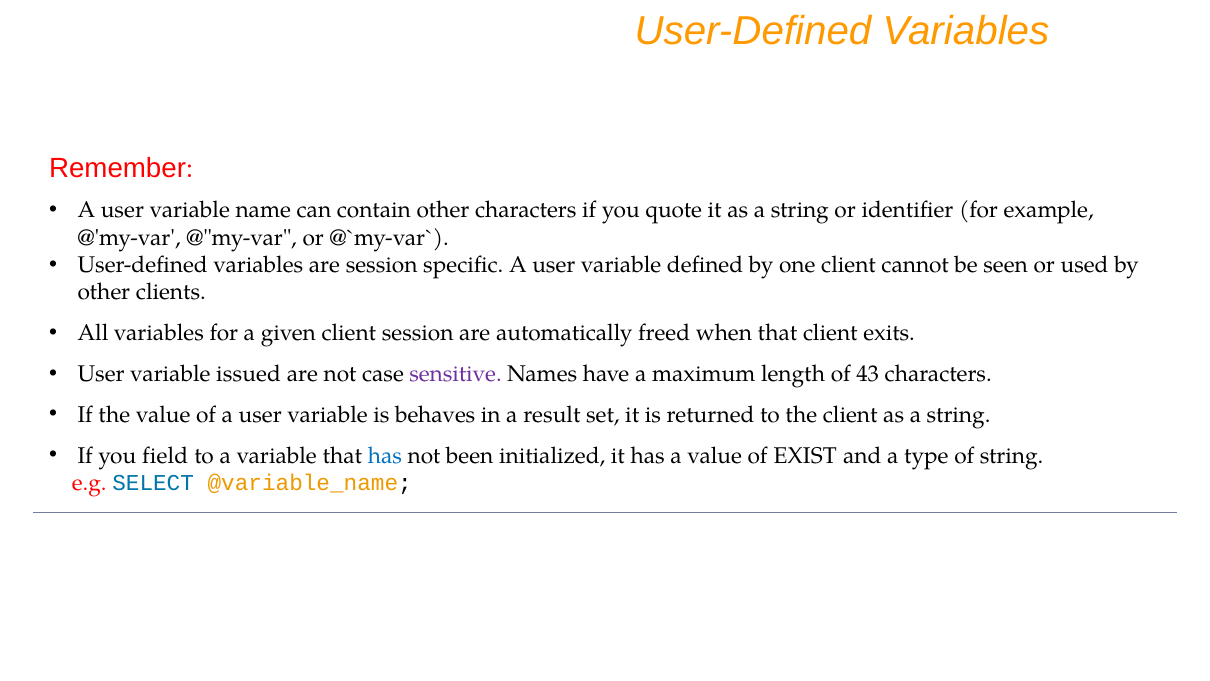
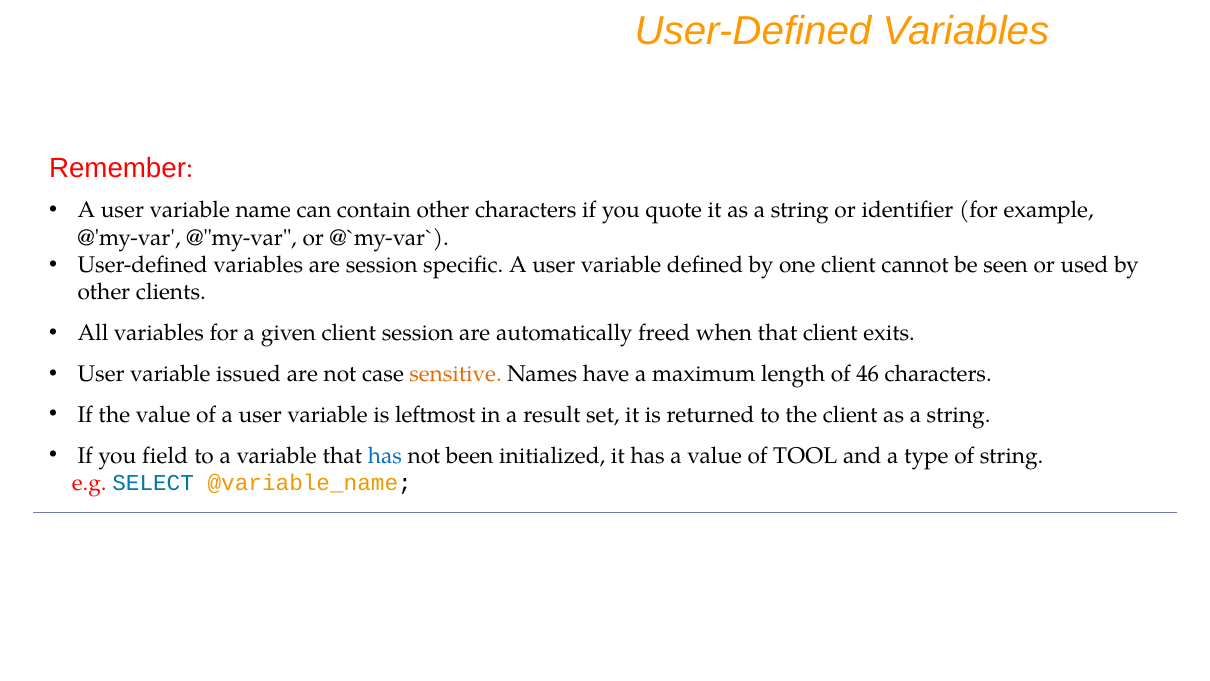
sensitive colour: purple -> orange (456, 374)
43: 43 -> 46 (868, 374)
behaves: behaves -> leftmost (435, 414)
EXIST: EXIST -> TOOL (805, 455)
